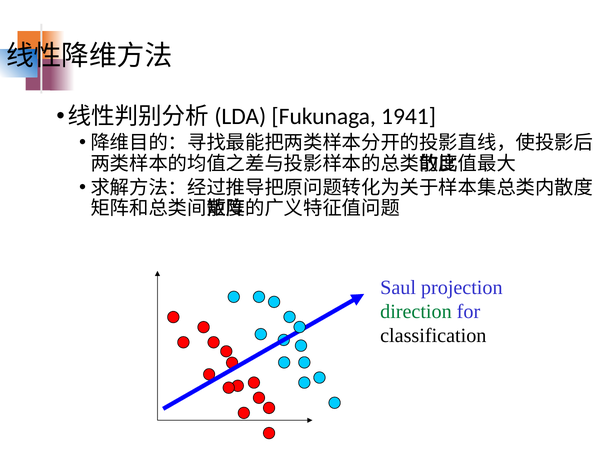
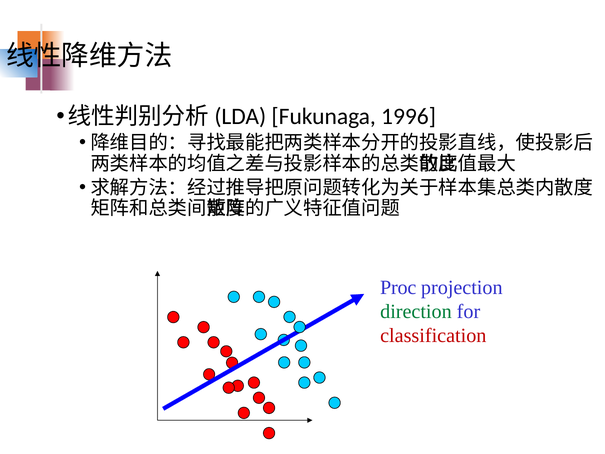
1941: 1941 -> 1996 (409, 116)
Saul: Saul -> Proc (398, 287)
classification colour: black -> red (433, 336)
